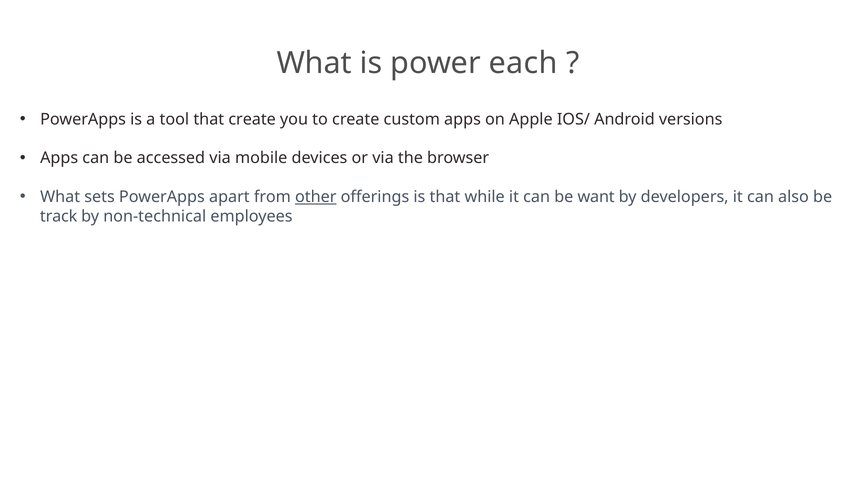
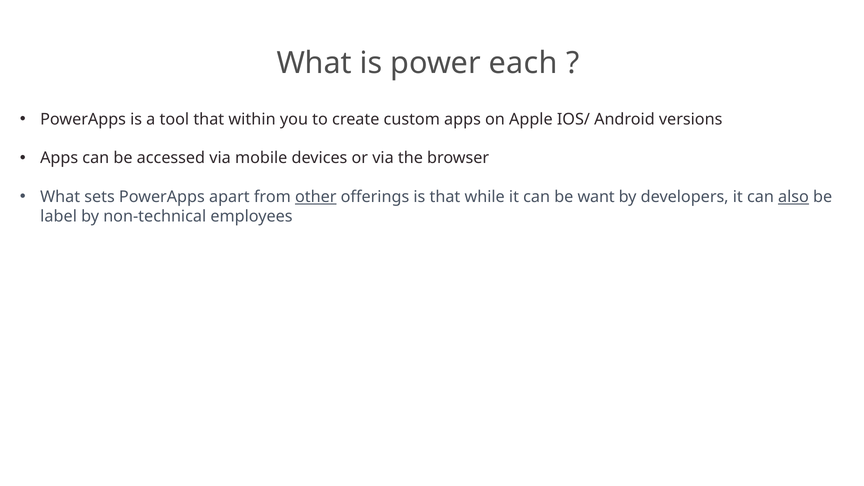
that create: create -> within (252, 119)
also underline: none -> present (793, 197)
track: track -> label (59, 216)
